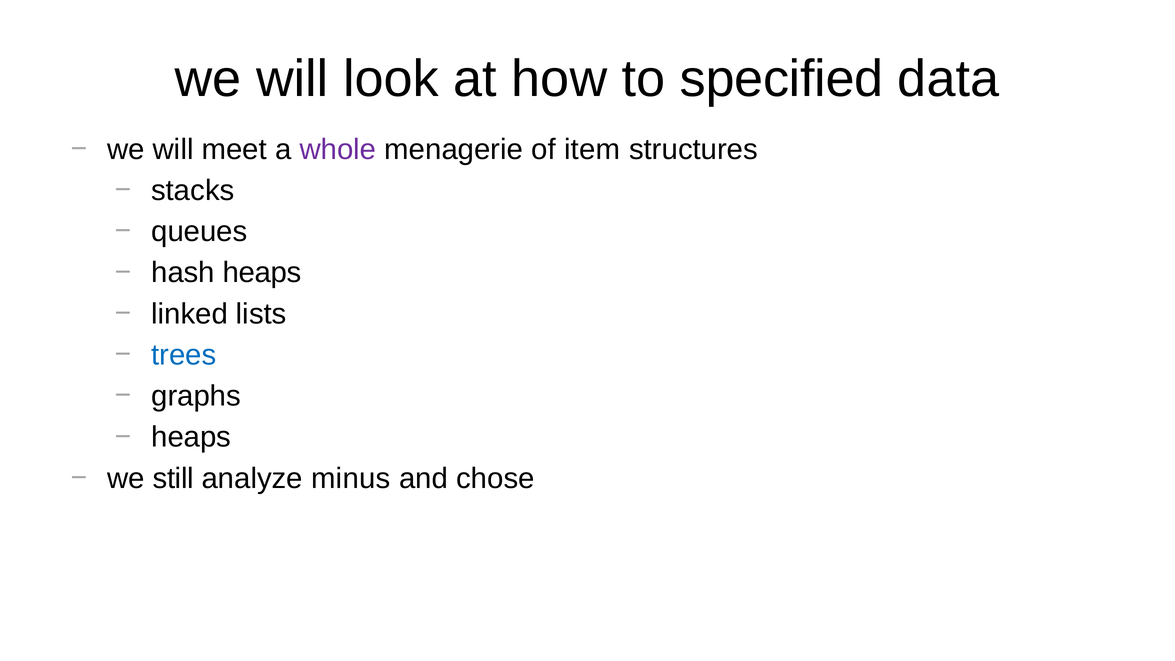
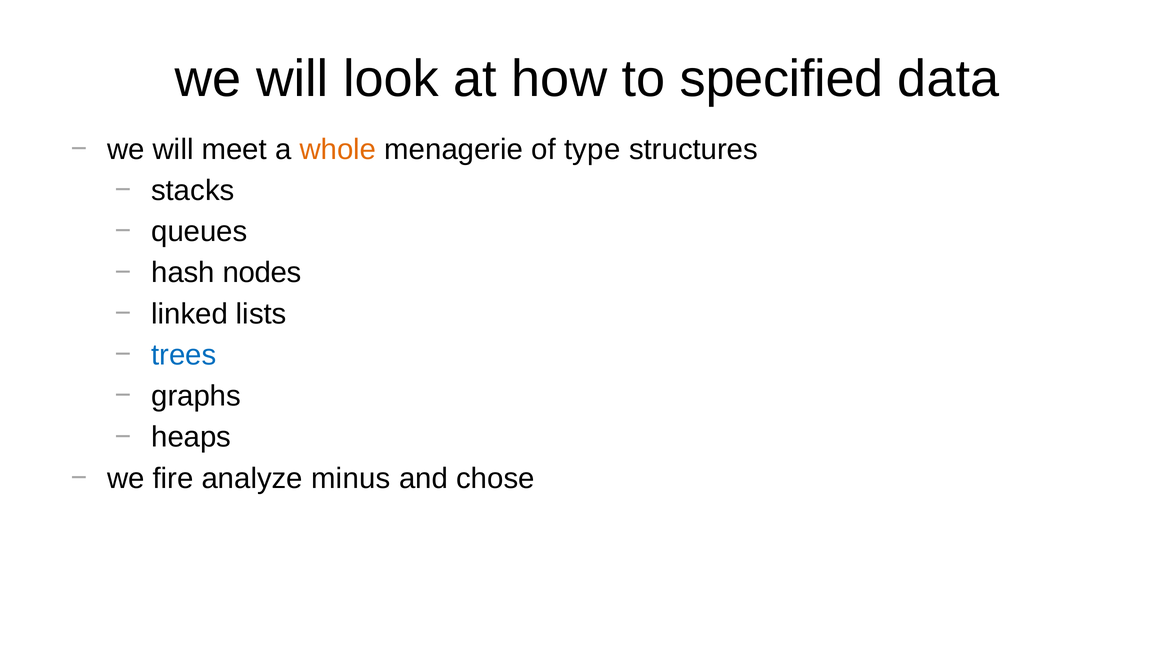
whole colour: purple -> orange (338, 149)
item: item -> type (592, 149)
hash heaps: heaps -> nodes (262, 273)
still: still -> fire (173, 478)
